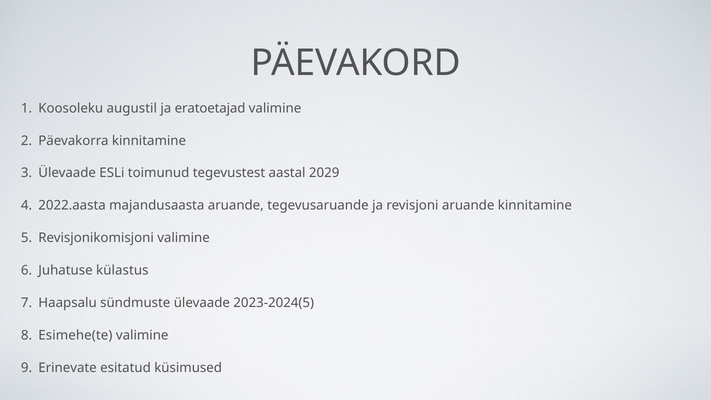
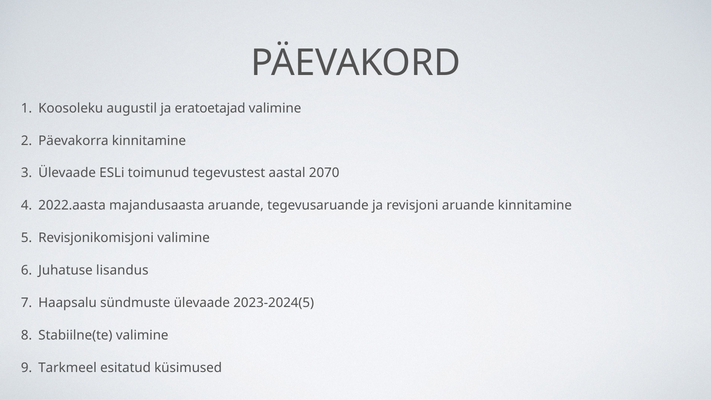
2029: 2029 -> 2070 (324, 173)
külastus: külastus -> lisandus (122, 270)
Esimehe(te: Esimehe(te -> Stabiilne(te (75, 335)
Erinevate: Erinevate -> Tarkmeel (68, 368)
